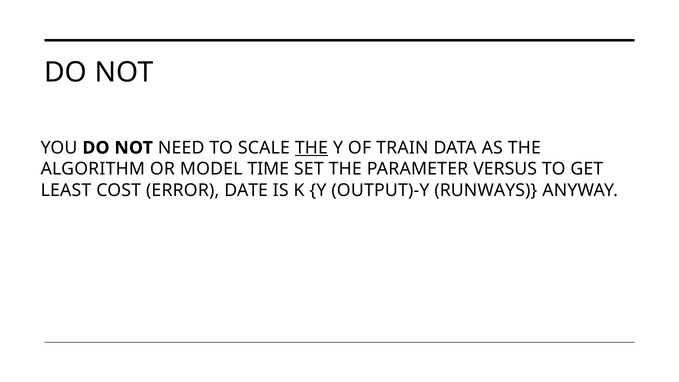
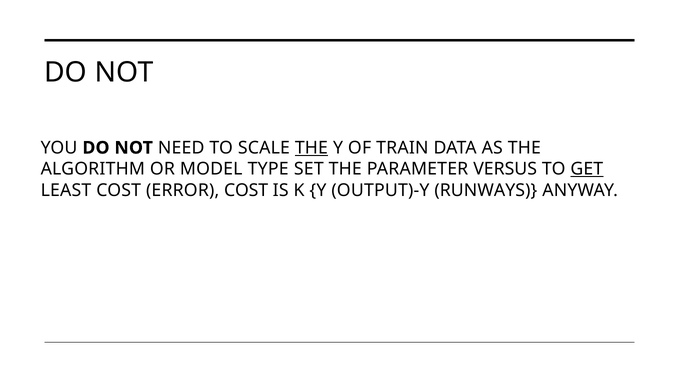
TIME: TIME -> TYPE (268, 169)
GET underline: none -> present (587, 169)
ERROR DATE: DATE -> COST (246, 190)
